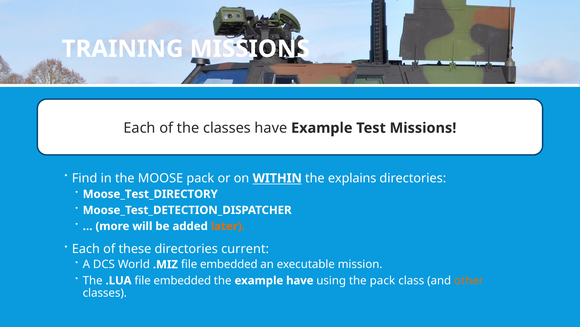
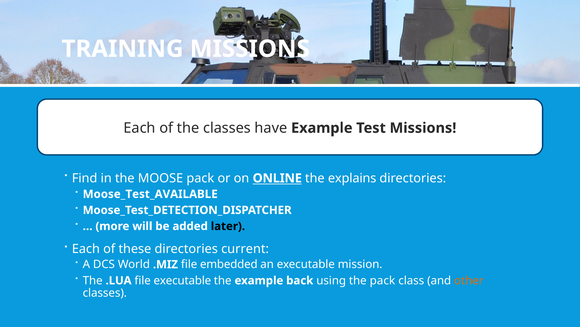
WITHIN: WITHIN -> ONLINE (277, 178)
Moose_Test_DIRECTORY: Moose_Test_DIRECTORY -> Moose_Test_AVAILABLE (150, 194)
later colour: orange -> black (228, 226)
.LUA file embedded: embedded -> executable (182, 280)
example have: have -> back (300, 280)
